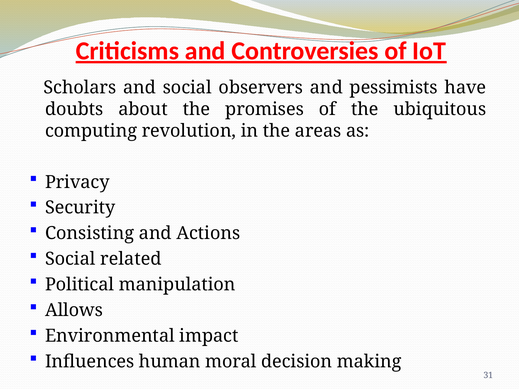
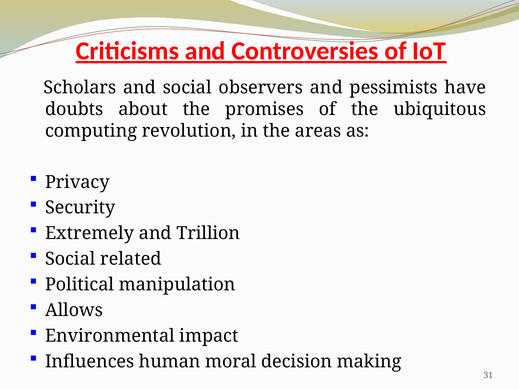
Consisting: Consisting -> Extremely (90, 234)
Actions: Actions -> Trillion (208, 234)
